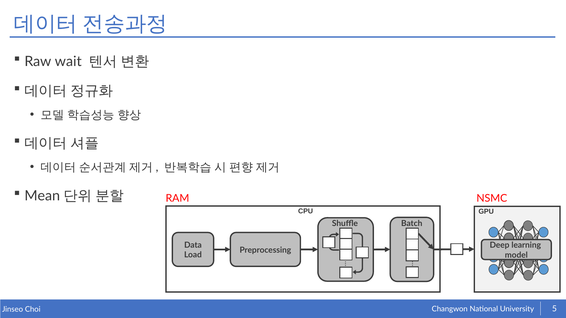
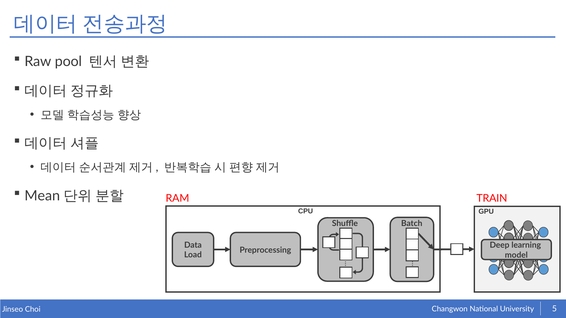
wait: wait -> pool (68, 61)
NSMC: NSMC -> TRAIN (492, 198)
